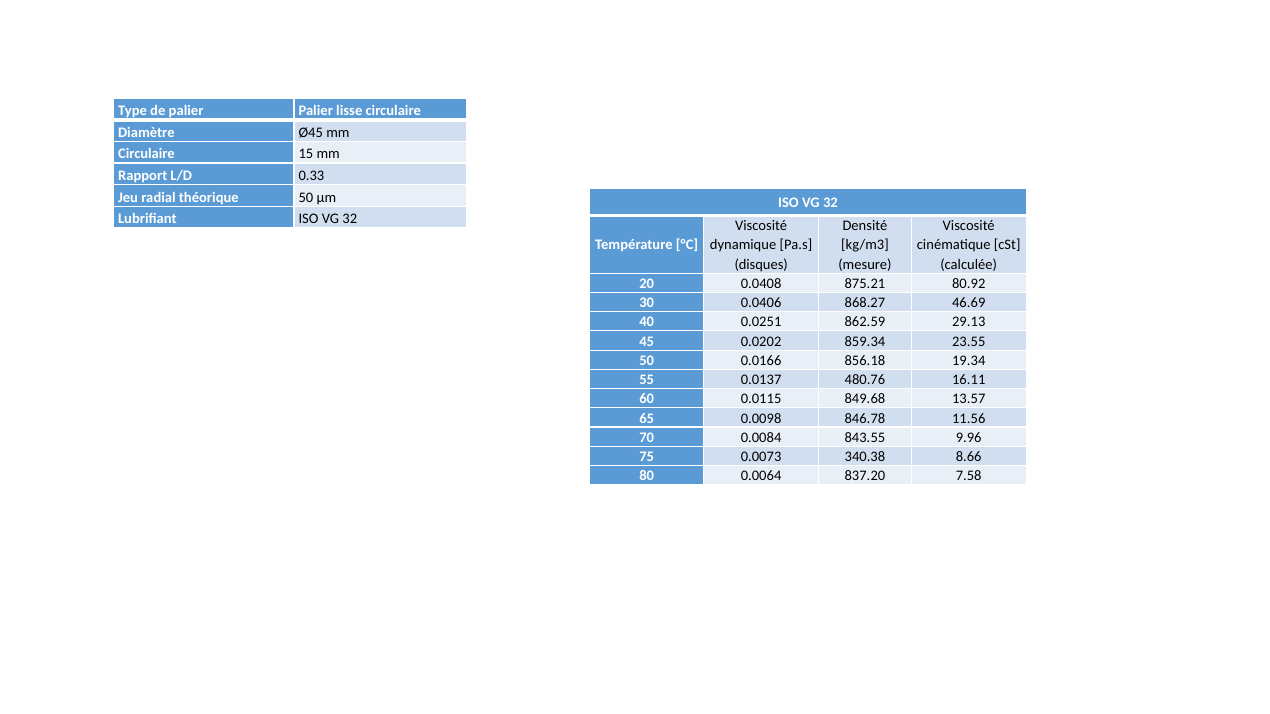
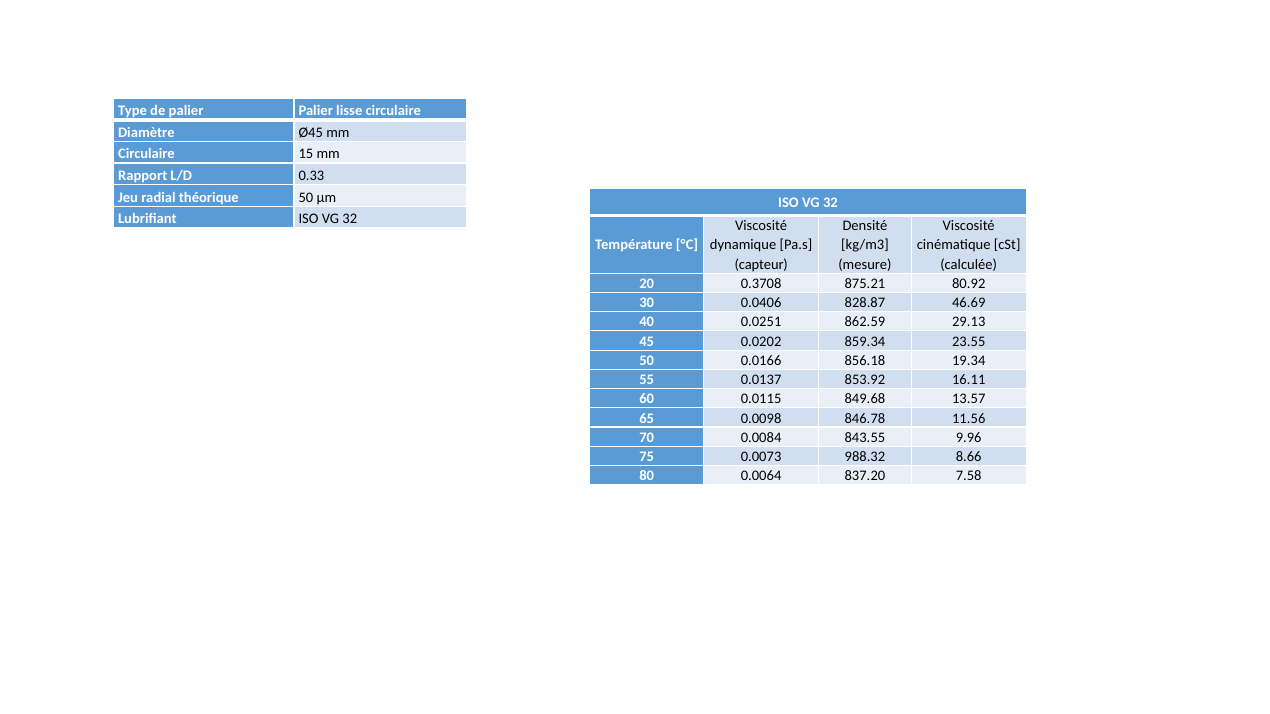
disques: disques -> capteur (761, 265)
0.0408: 0.0408 -> 0.3708 (761, 284)
868.27: 868.27 -> 828.87 (865, 303)
480.76: 480.76 -> 853.92 (865, 380)
340.38: 340.38 -> 988.32 (865, 457)
